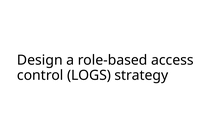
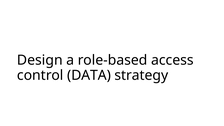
LOGS: LOGS -> DATA (89, 75)
